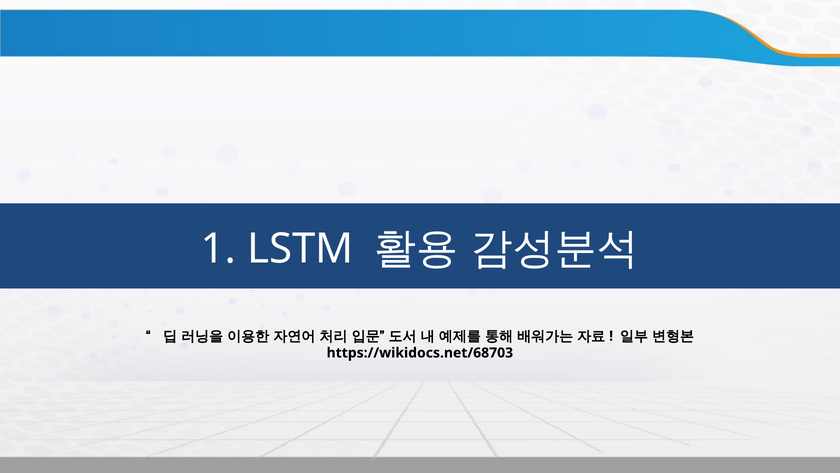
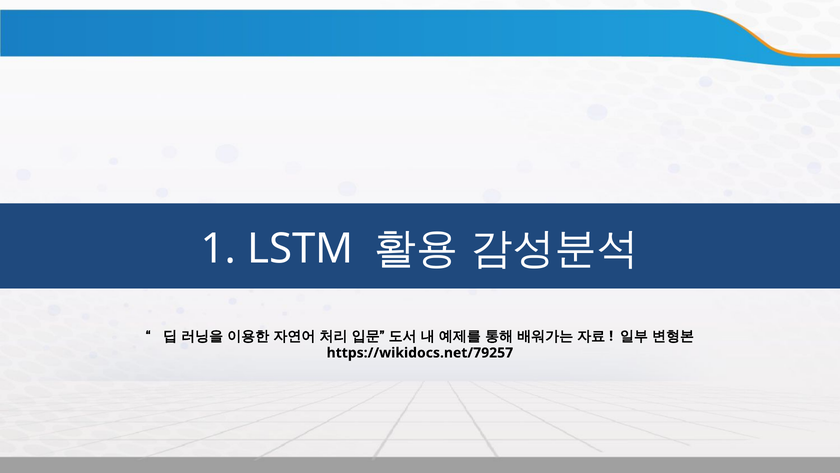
https://wikidocs.net/68703: https://wikidocs.net/68703 -> https://wikidocs.net/79257 (420, 353)
